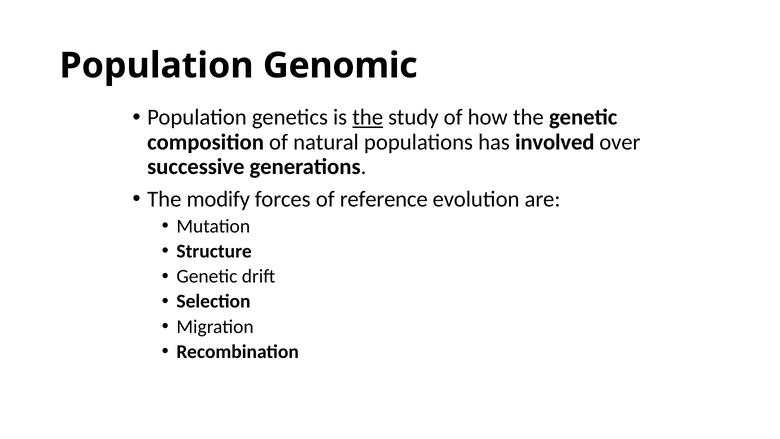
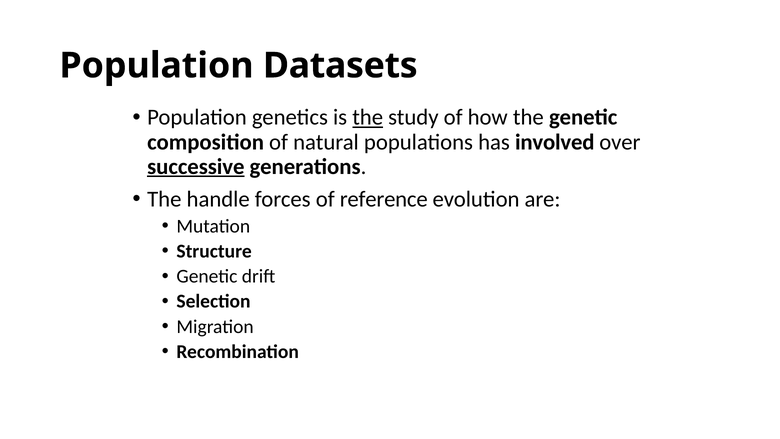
Genomic: Genomic -> Datasets (340, 66)
successive underline: none -> present (196, 166)
modify: modify -> handle (218, 199)
